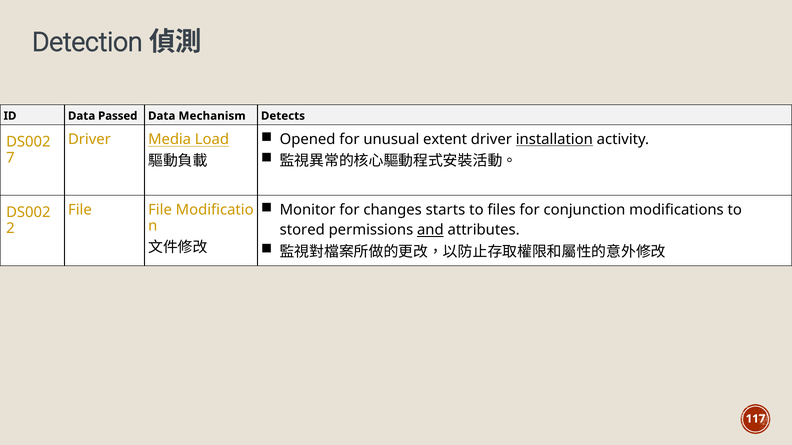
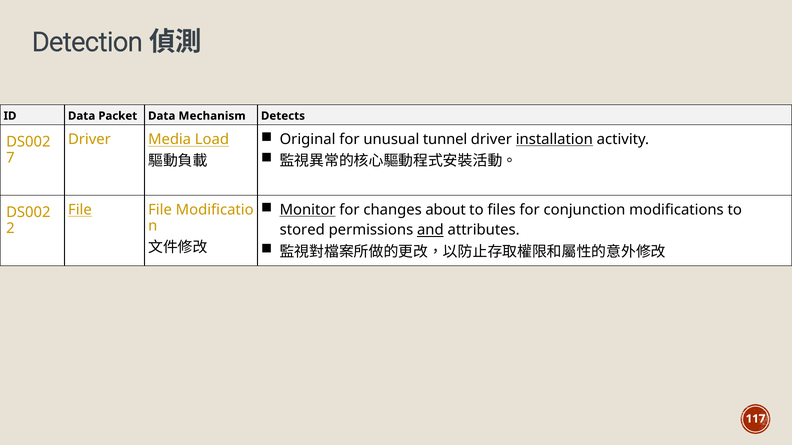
Passed: Passed -> Packet (118, 116)
Opened: Opened -> Original (308, 140)
extent: extent -> tunnel (445, 140)
Monitor underline: none -> present (308, 210)
starts: starts -> about (446, 210)
File underline: none -> present (80, 210)
